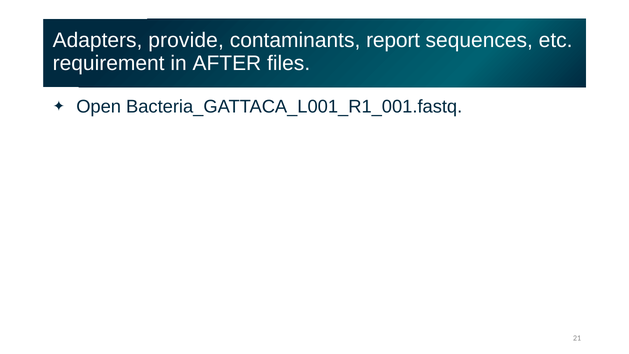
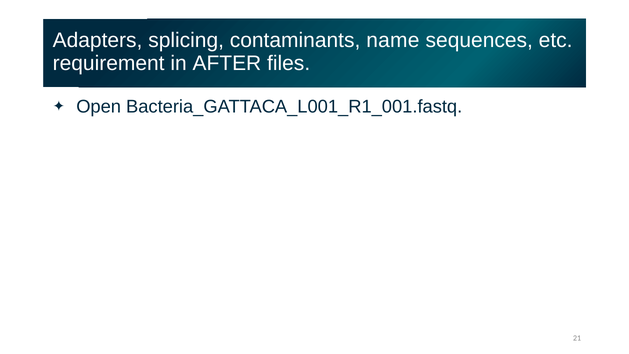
provide: provide -> splicing (186, 40)
report: report -> name (393, 40)
